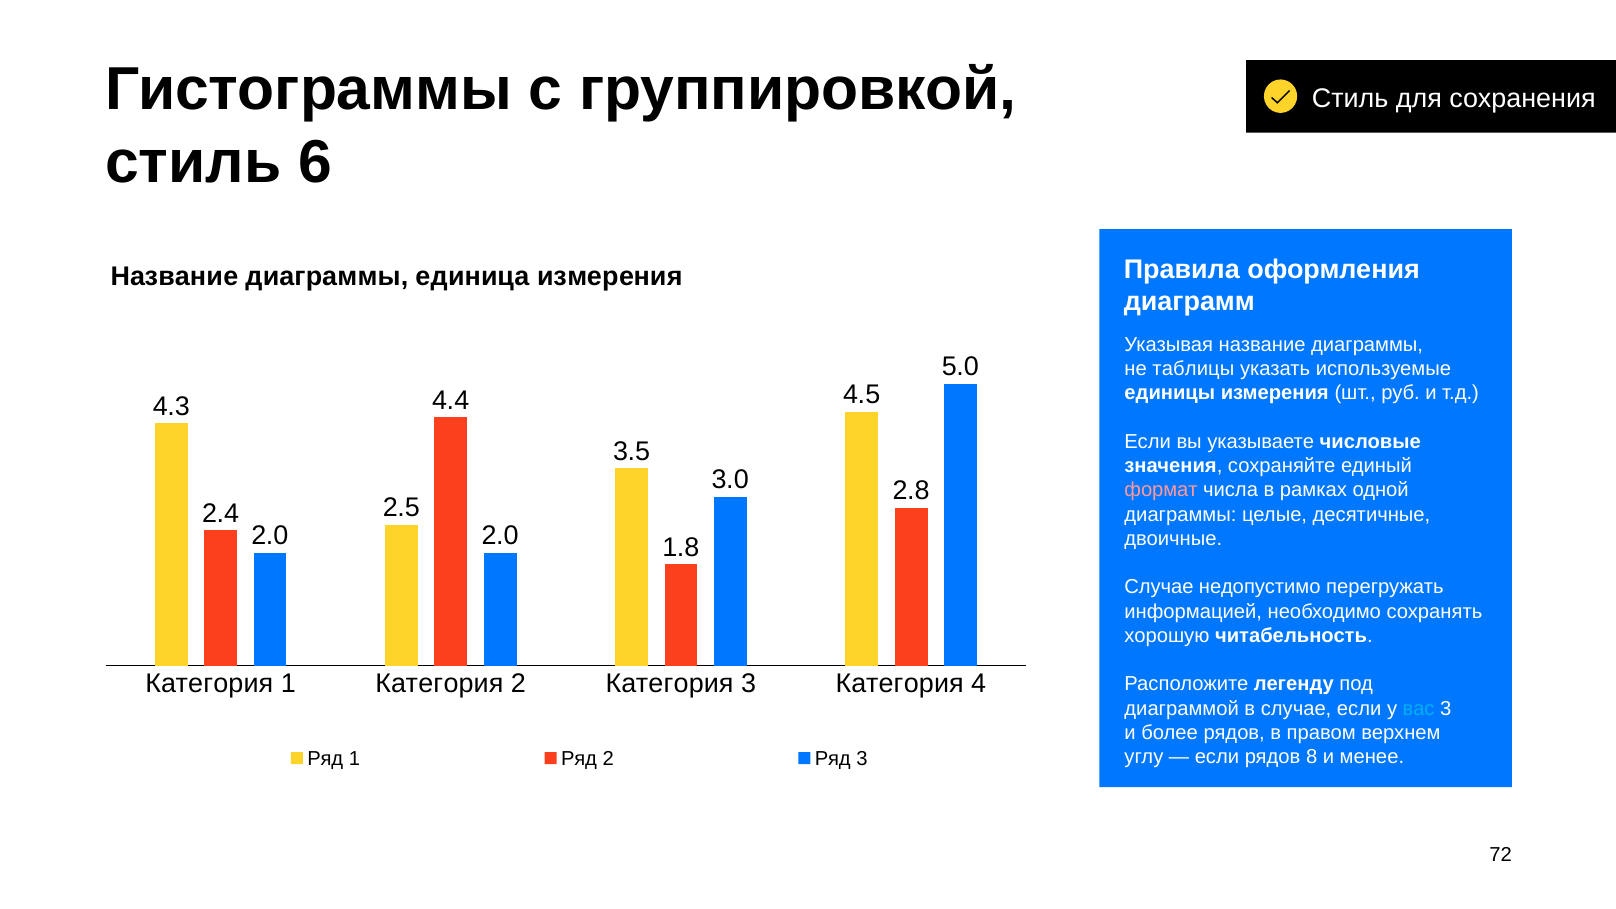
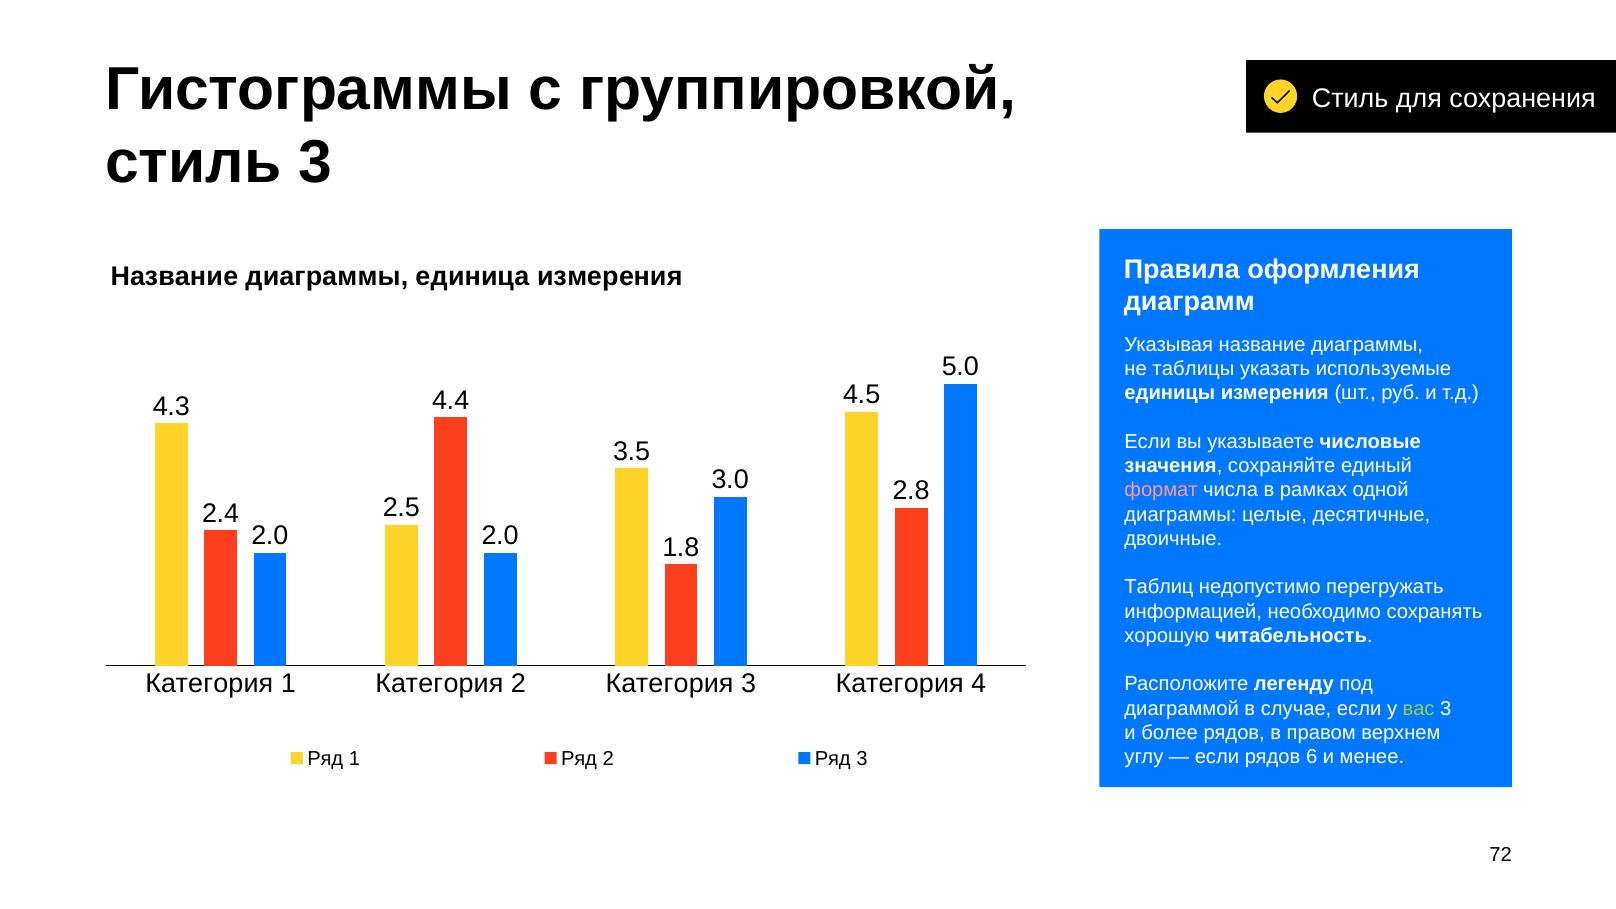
стиль 6: 6 -> 3 (315, 163)
Случае: Случае -> Таблиц (1159, 587)
вас colour: light blue -> light green (1419, 708)
8: 8 -> 6 (1312, 757)
